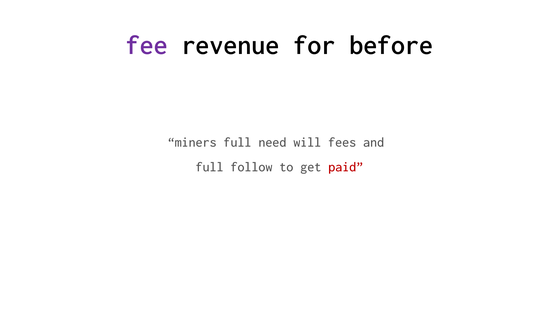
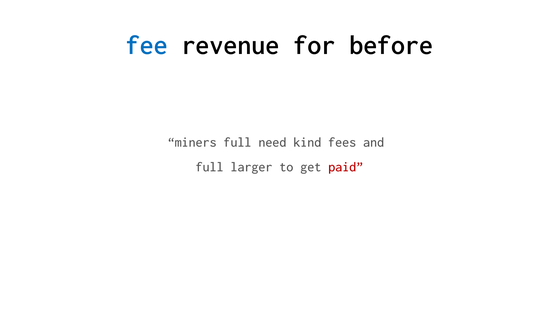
fee colour: purple -> blue (147, 45)
will: will -> kind (307, 142)
follow: follow -> larger (252, 167)
